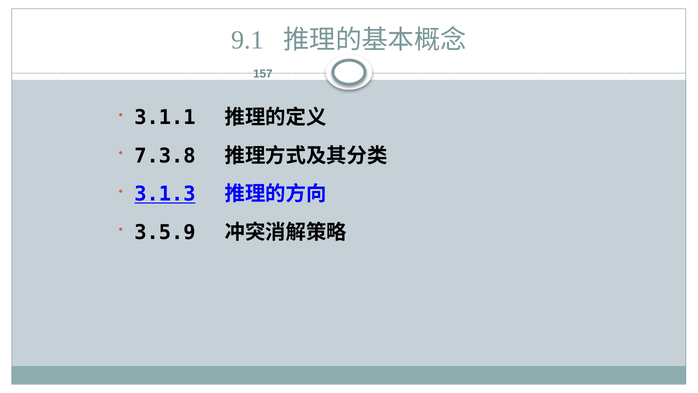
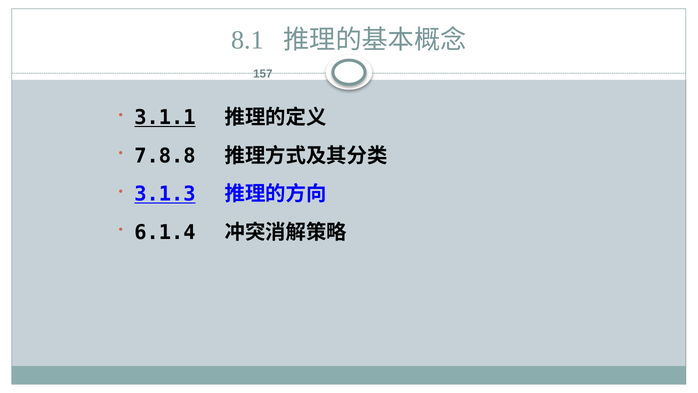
9.1: 9.1 -> 8.1 (247, 40)
3.1.1 underline: none -> present (165, 118)
7.3.8: 7.3.8 -> 7.8.8 (165, 156)
3.5.9: 3.5.9 -> 6.1.4 (165, 232)
